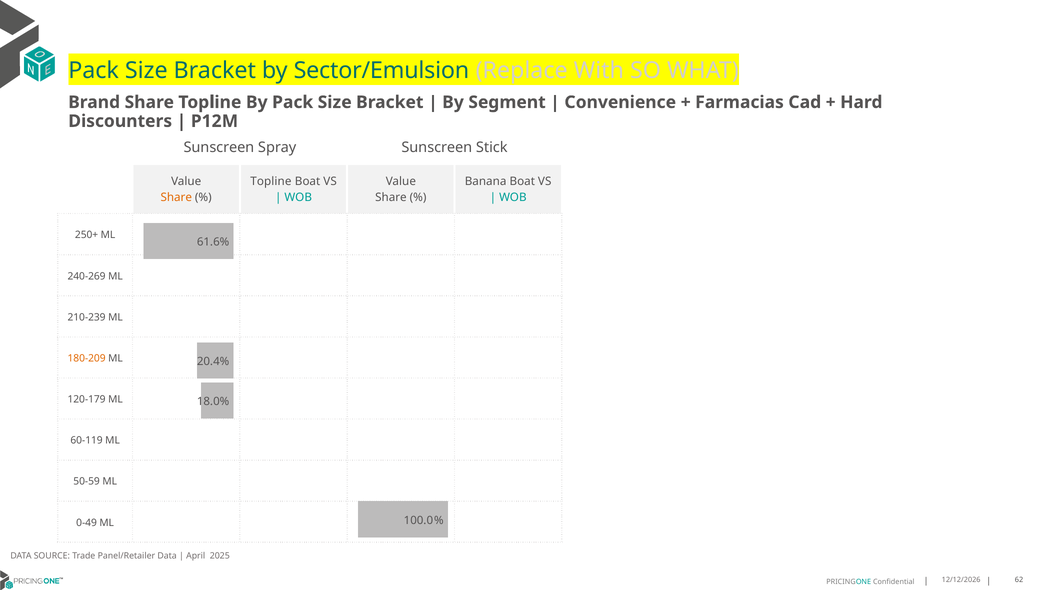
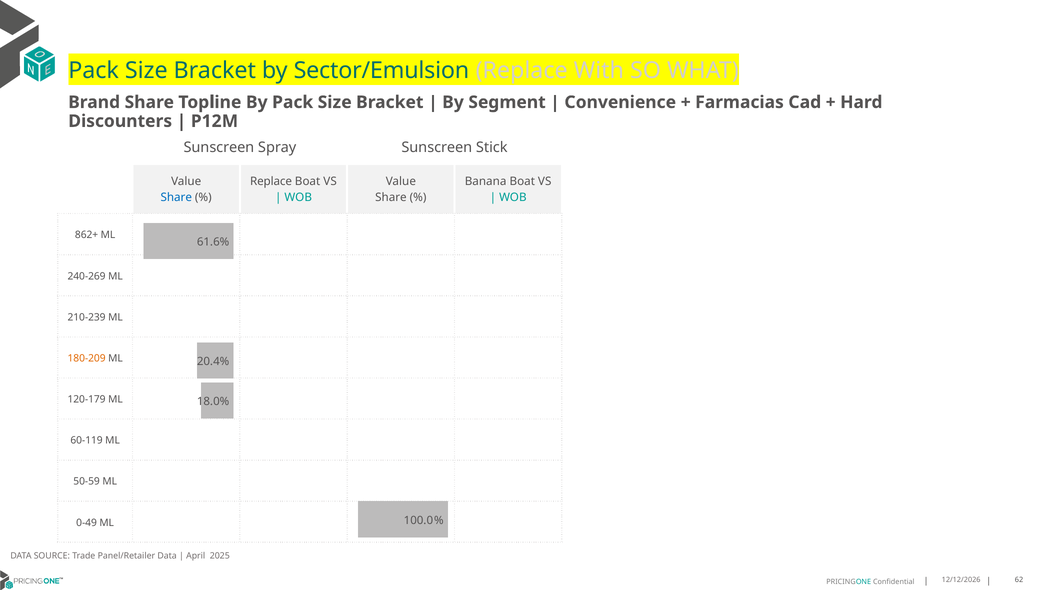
Topline: Topline -> Replace (271, 181)
Share colour: orange -> blue (176, 198)
250+: 250+ -> 862+ (87, 235)
